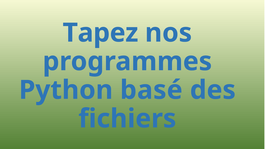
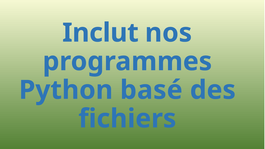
Tapez: Tapez -> Inclut (100, 33)
